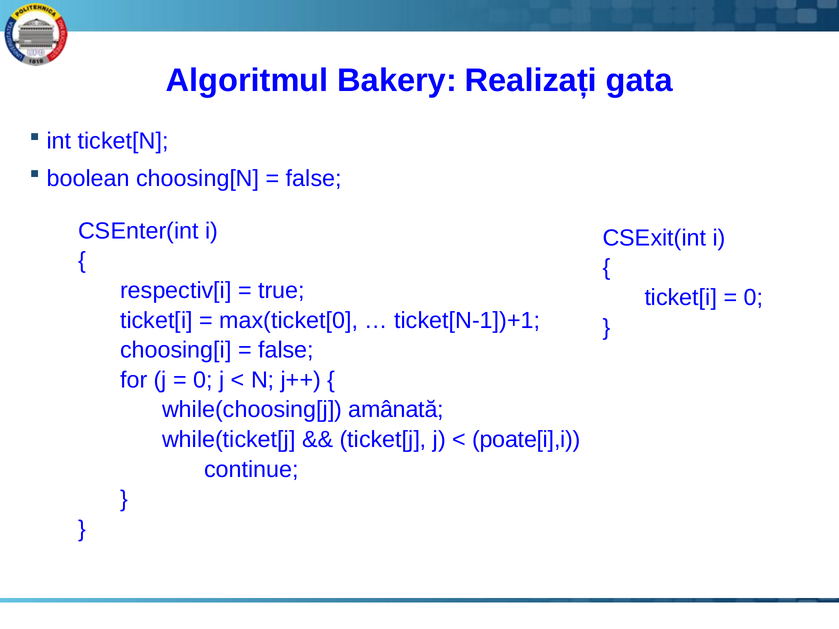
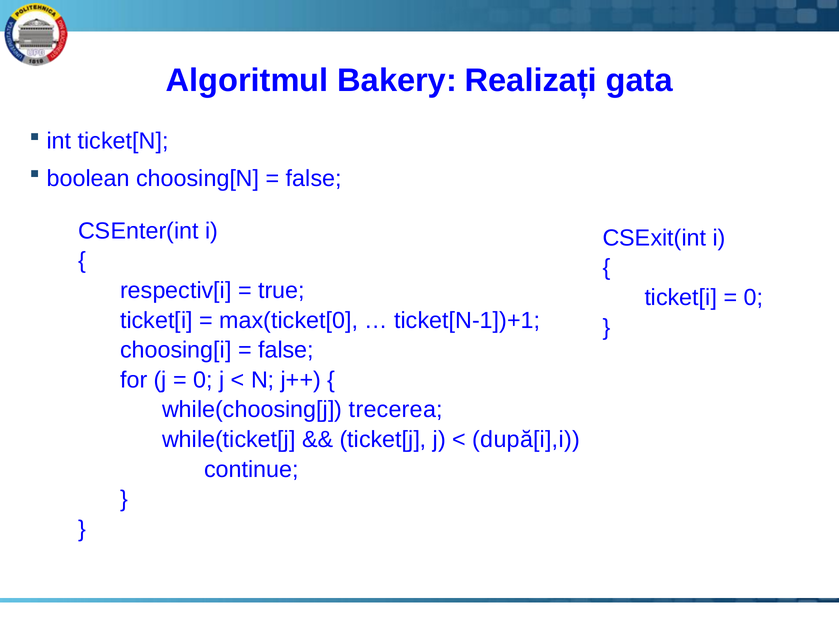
amânată: amânată -> trecerea (396, 410)
poate[i],i: poate[i],i -> după[i],i (526, 440)
